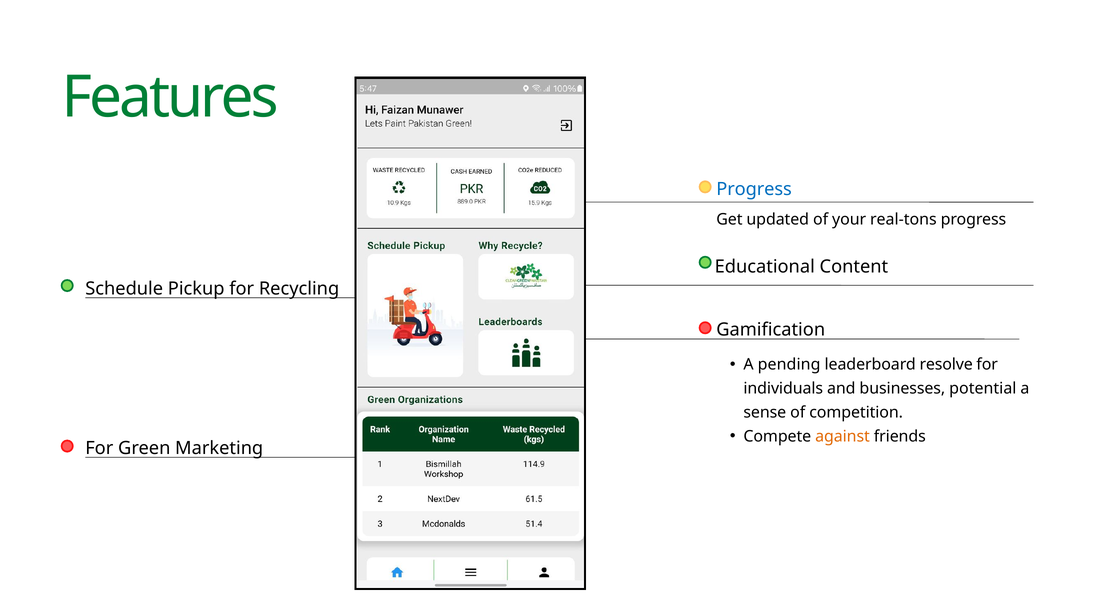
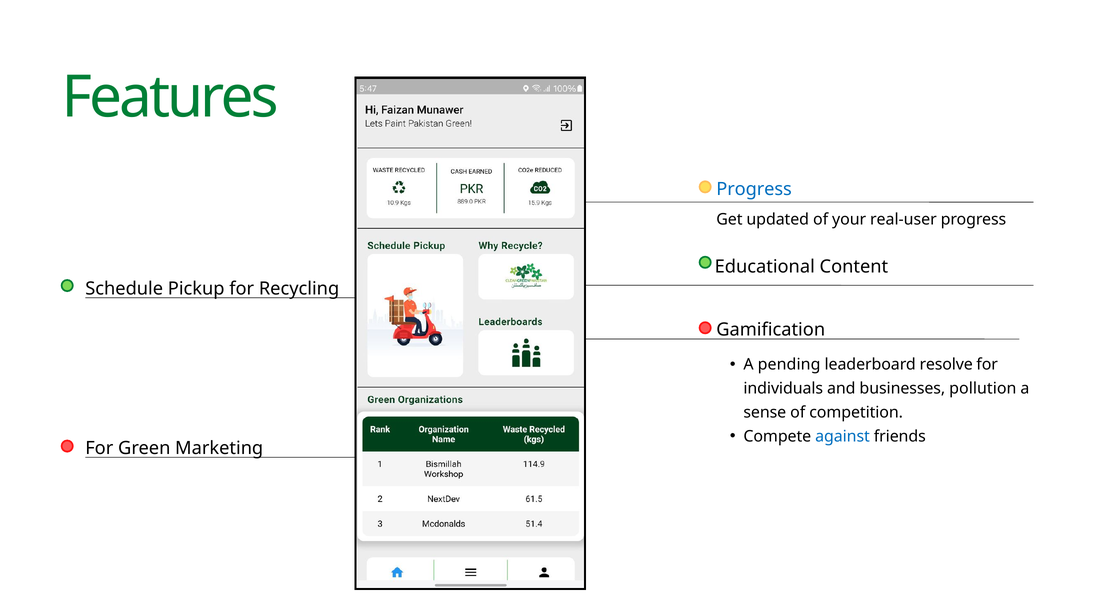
real-tons: real-tons -> real-user (903, 219)
potential: potential -> pollution (983, 389)
against colour: orange -> blue (843, 437)
